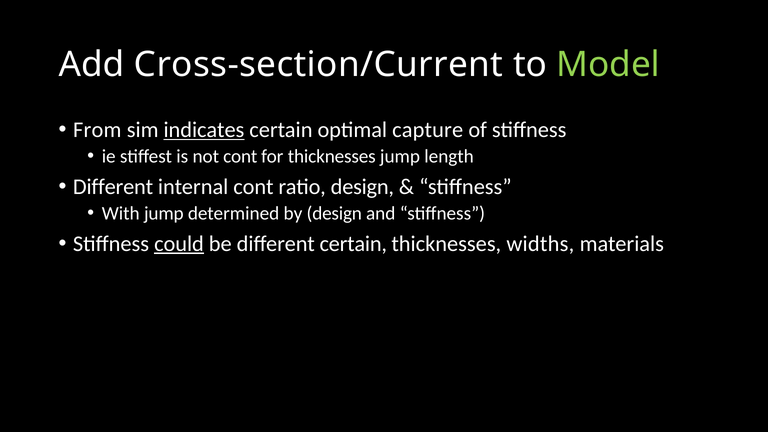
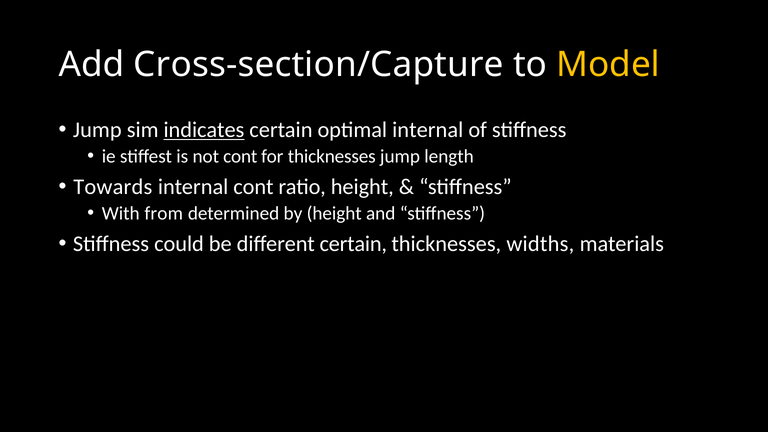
Cross-section/Current: Cross-section/Current -> Cross-section/Capture (319, 65)
Model colour: light green -> yellow (608, 65)
From: From -> Jump (97, 130)
optimal capture: capture -> internal (428, 130)
Different: Different -> Towards (113, 187)
ratio design: design -> height (362, 187)
With jump: jump -> from (164, 213)
by design: design -> height (334, 213)
could underline: present -> none (179, 244)
